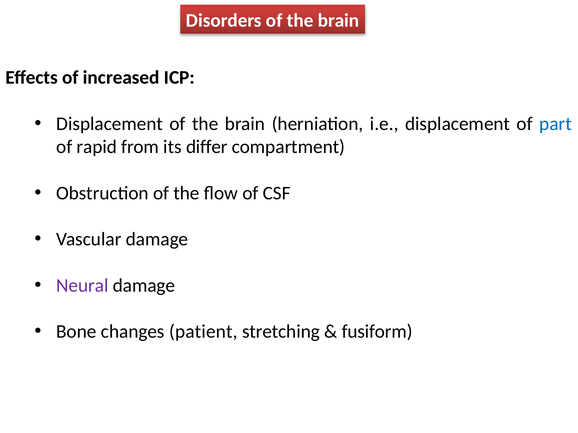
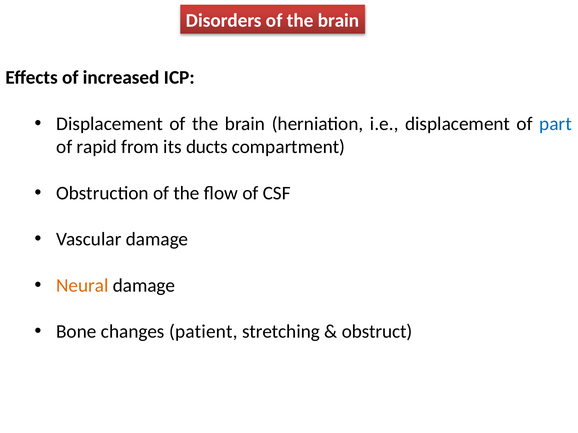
differ: differ -> ducts (207, 147)
Neural colour: purple -> orange (82, 286)
fusiform: fusiform -> obstruct (377, 332)
